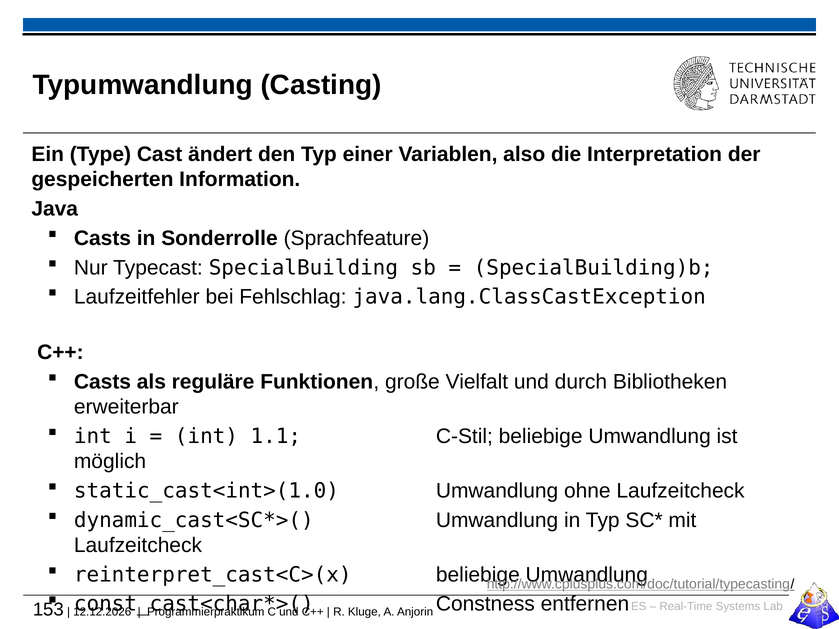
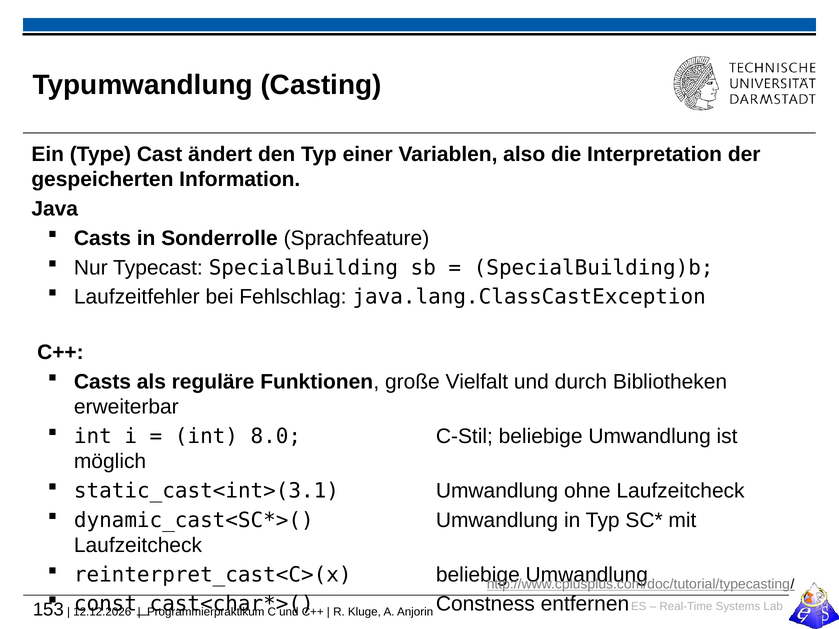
1.1: 1.1 -> 8.0 (276, 436)
static_cast<int>(1.0: static_cast<int>(1.0 -> static_cast<int>(3.1 (206, 491)
